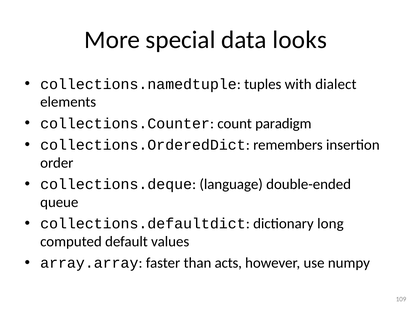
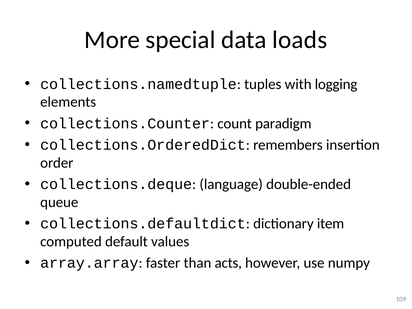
looks: looks -> loads (300, 40)
dialect: dialect -> logging (336, 84)
long: long -> item (331, 224)
